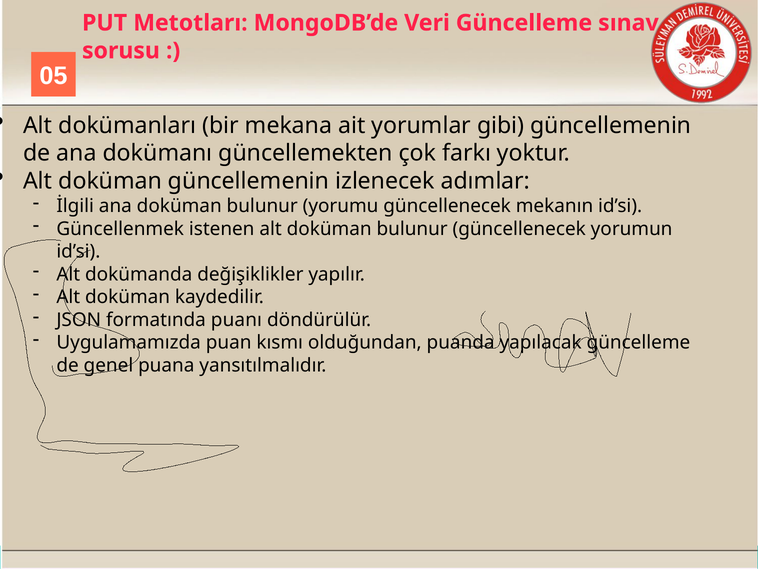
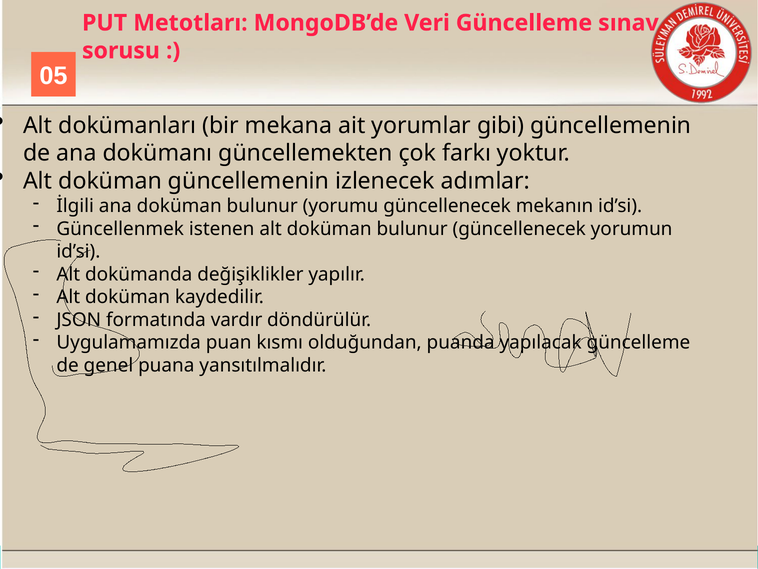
puanı: puanı -> vardır (237, 320)
